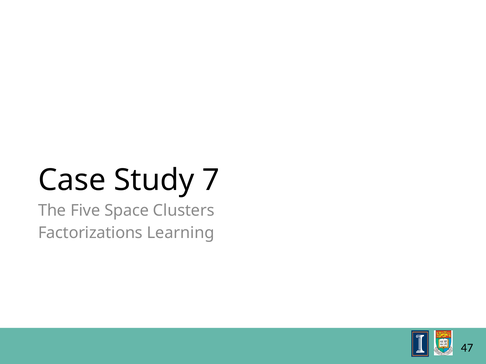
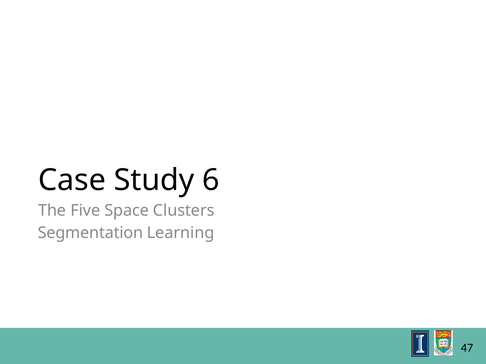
7: 7 -> 6 (211, 181)
Factorizations: Factorizations -> Segmentation (90, 233)
